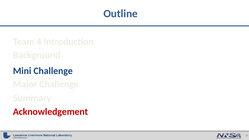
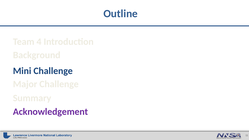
Acknowledgement colour: red -> purple (50, 112)
